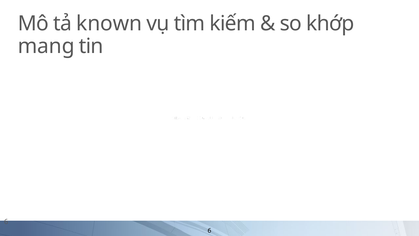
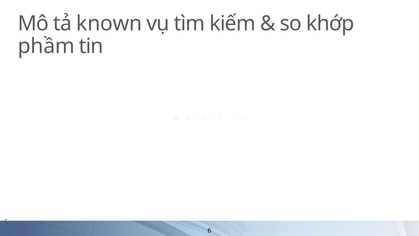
mang: mang -> phầm (46, 46)
